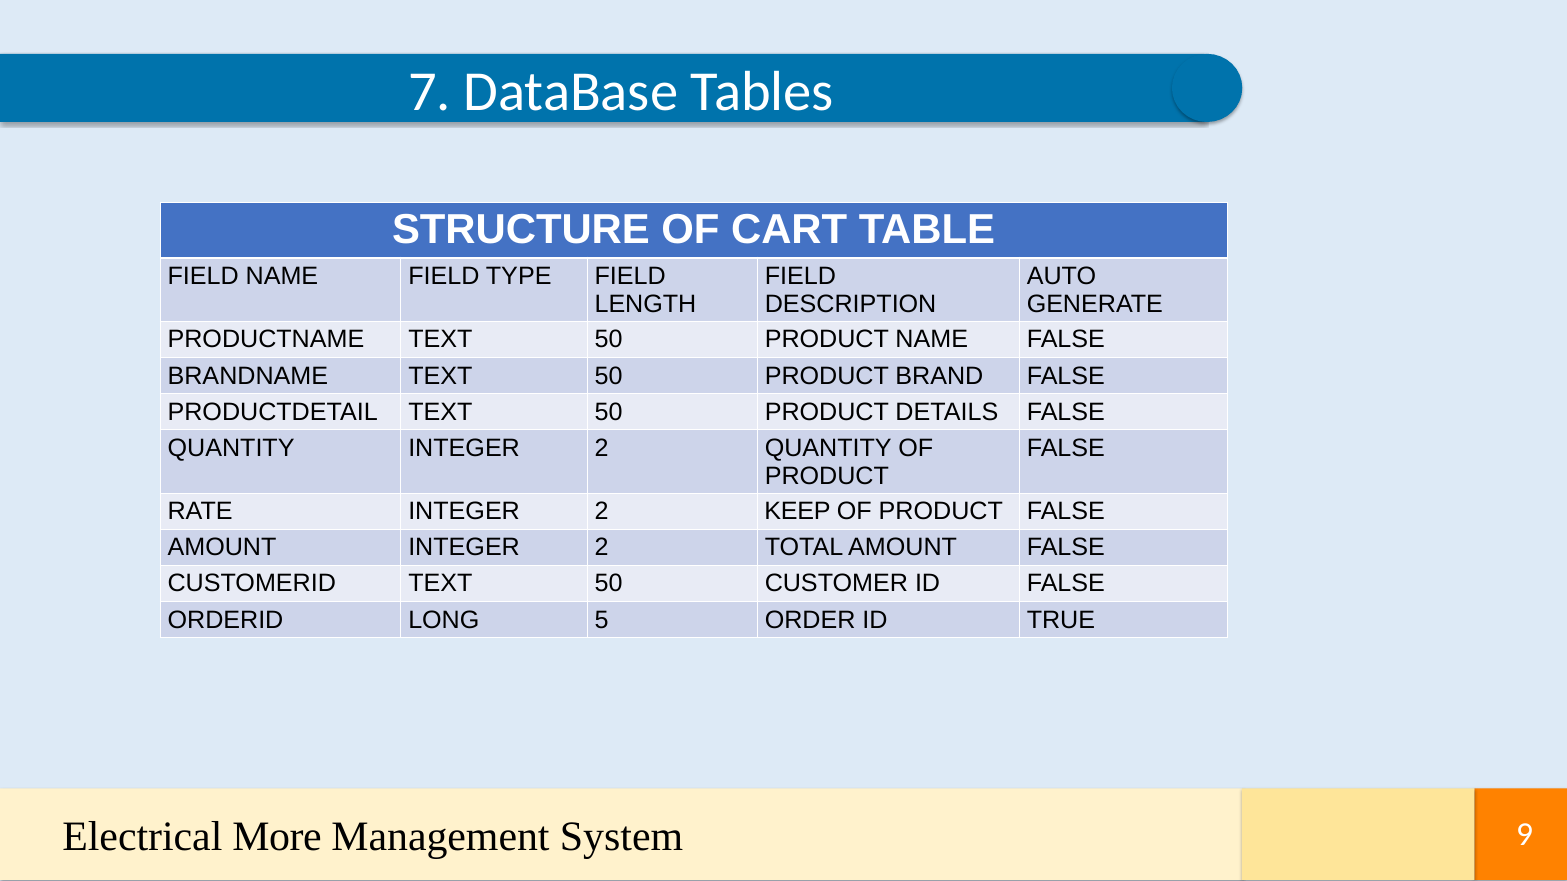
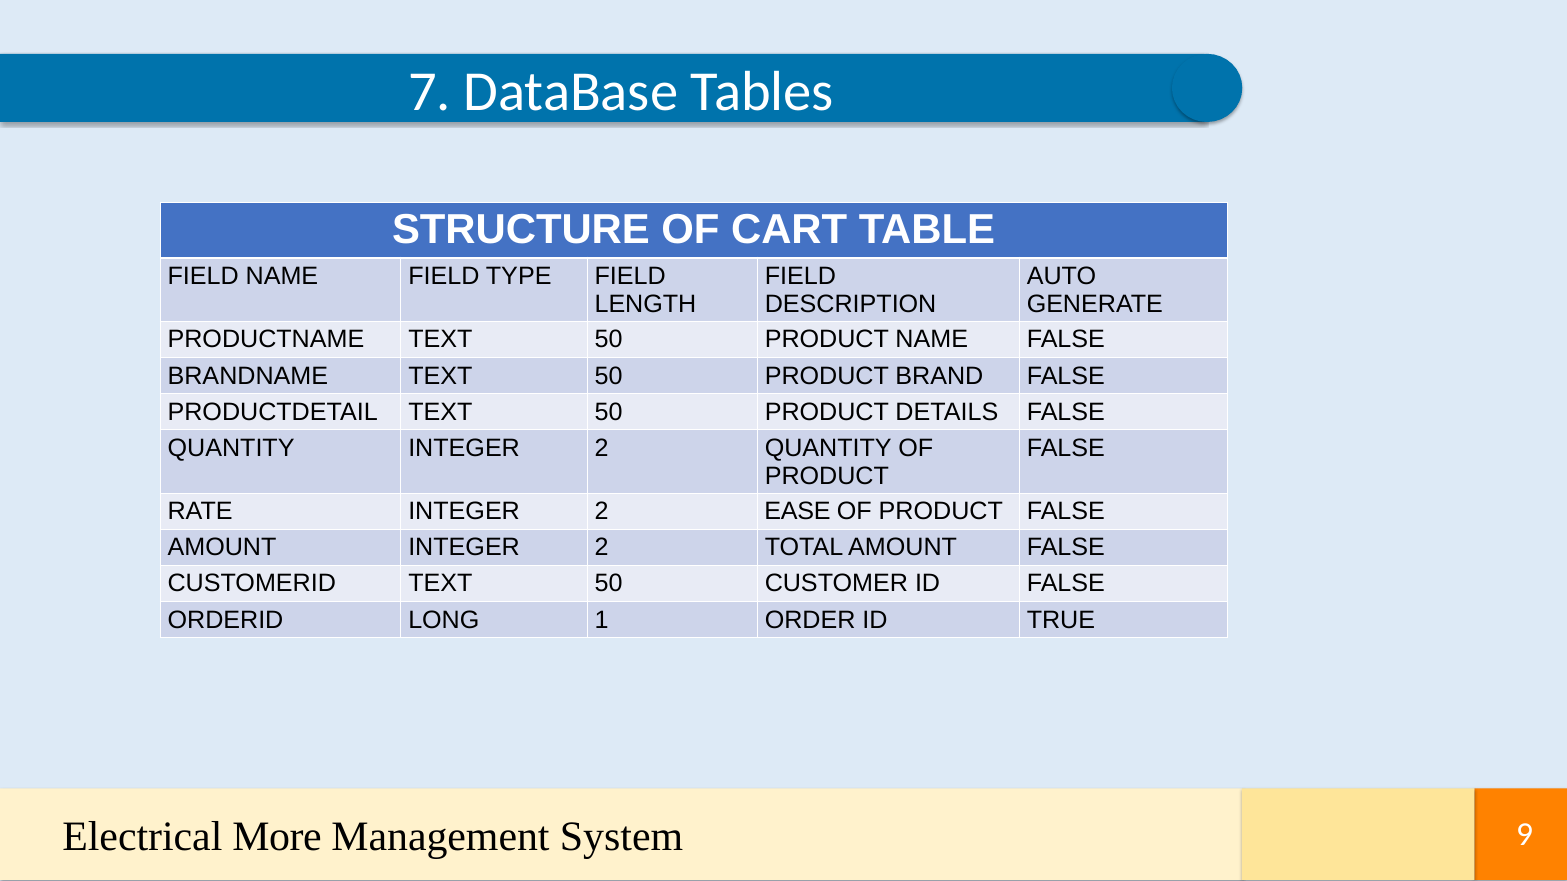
KEEP: KEEP -> EASE (797, 512)
5: 5 -> 1 (602, 620)
